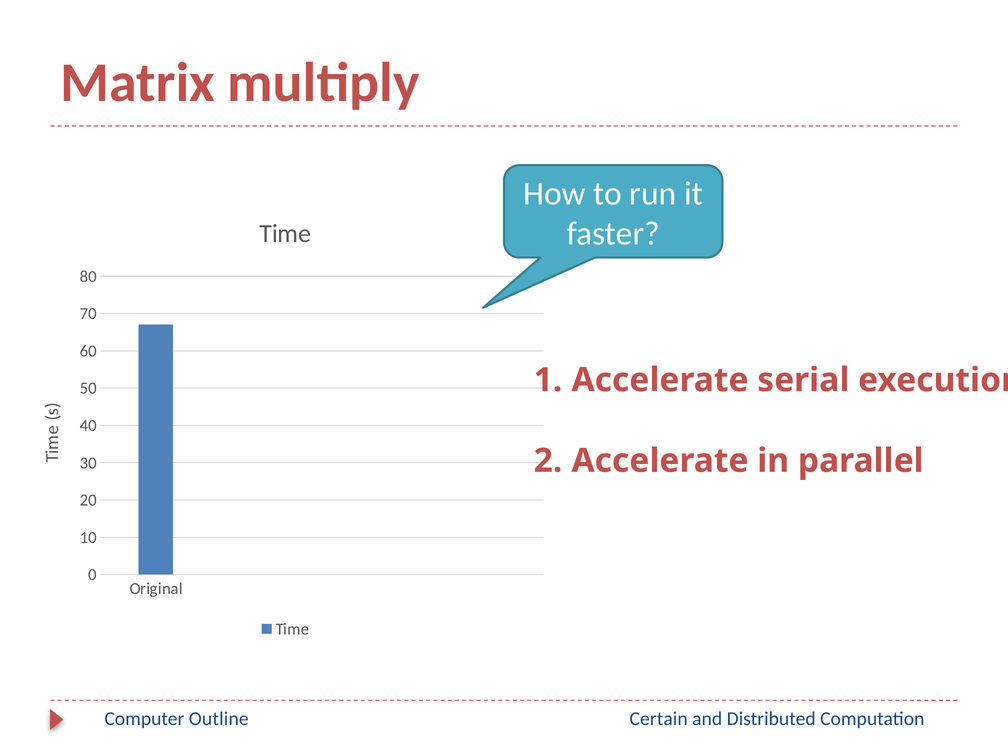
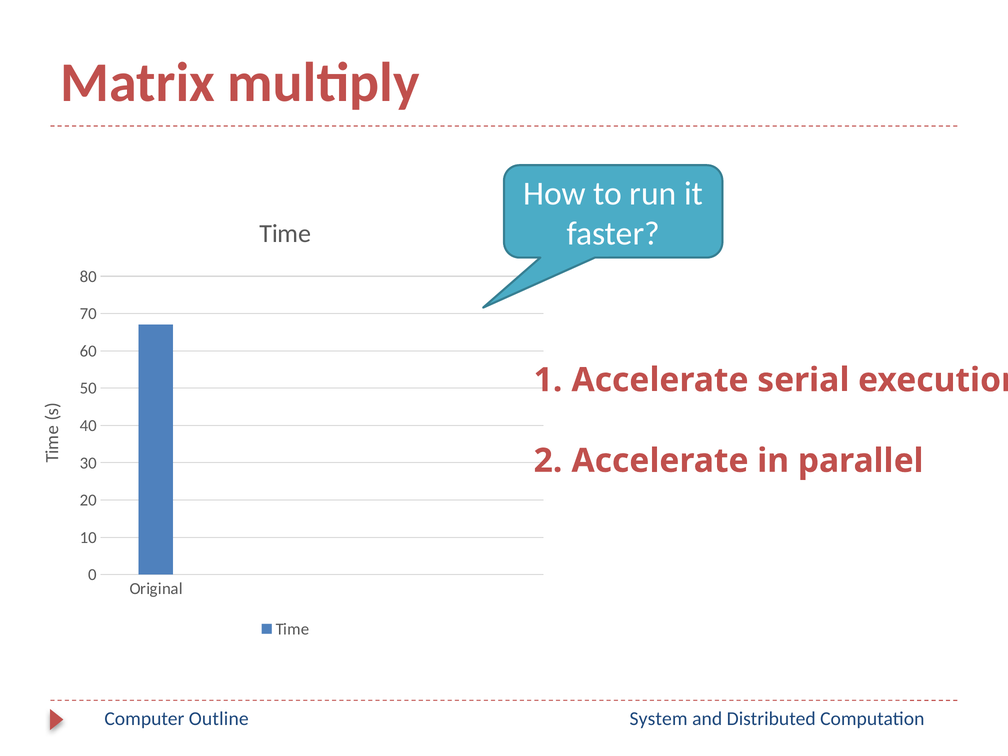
Certain: Certain -> System (659, 719)
